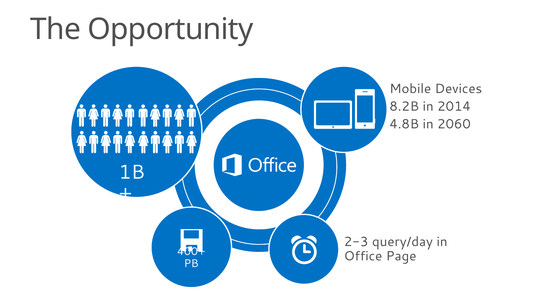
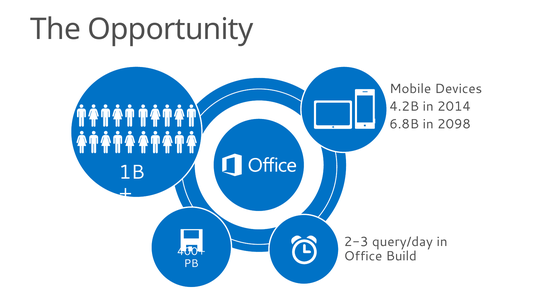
8.2B: 8.2B -> 4.2B (404, 106)
4.8B: 4.8B -> 6.8B (404, 124)
2060: 2060 -> 2098 (454, 124)
Page: Page -> Build (401, 256)
